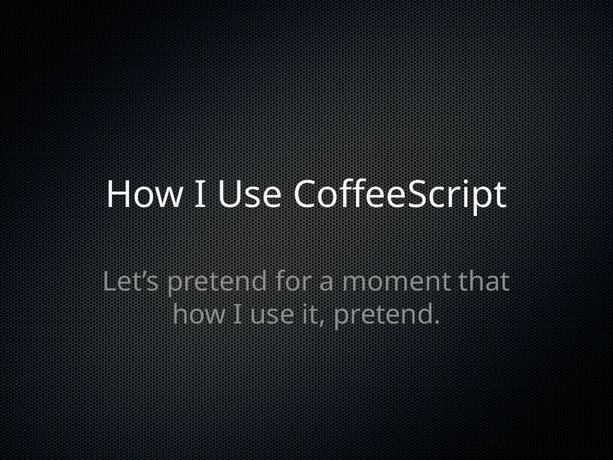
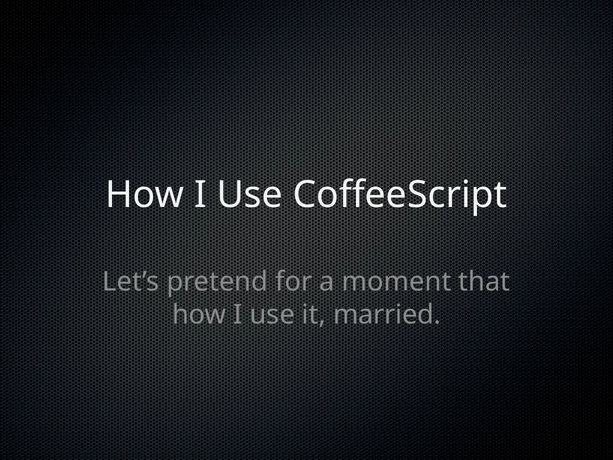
it pretend: pretend -> married (387, 315)
